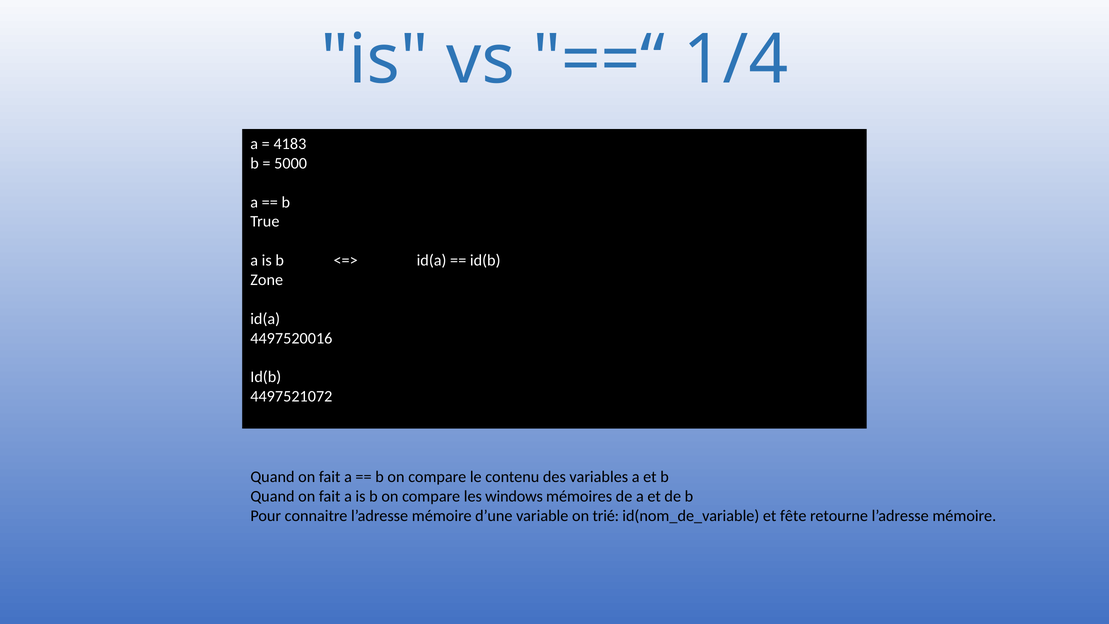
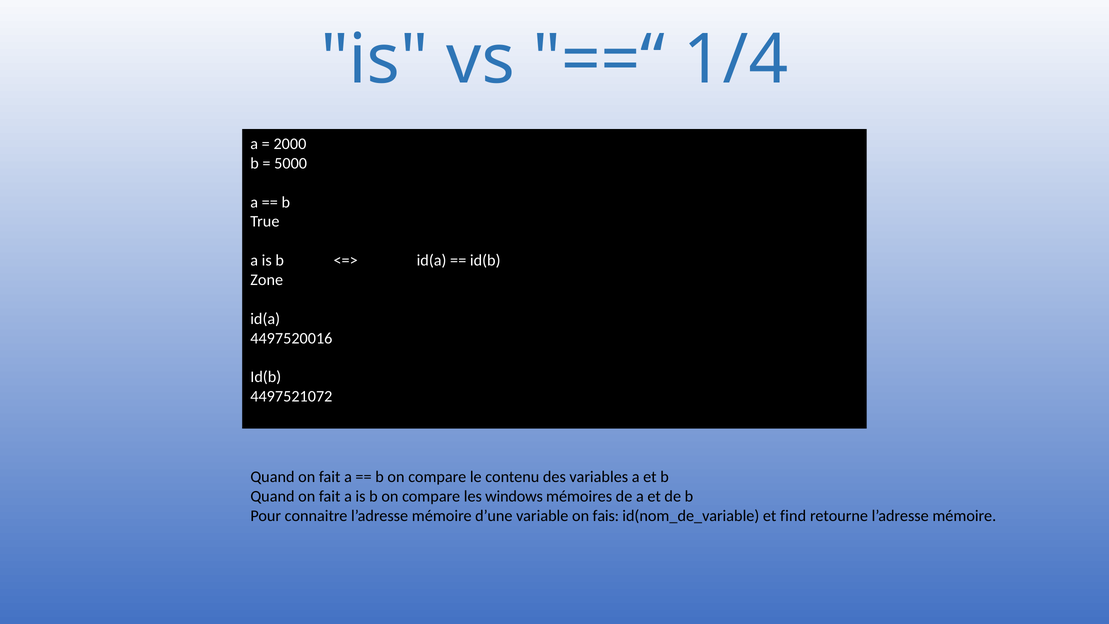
4183: 4183 -> 2000 (290, 144)
trié: trié -> fais (606, 516)
fête: fête -> find (793, 516)
